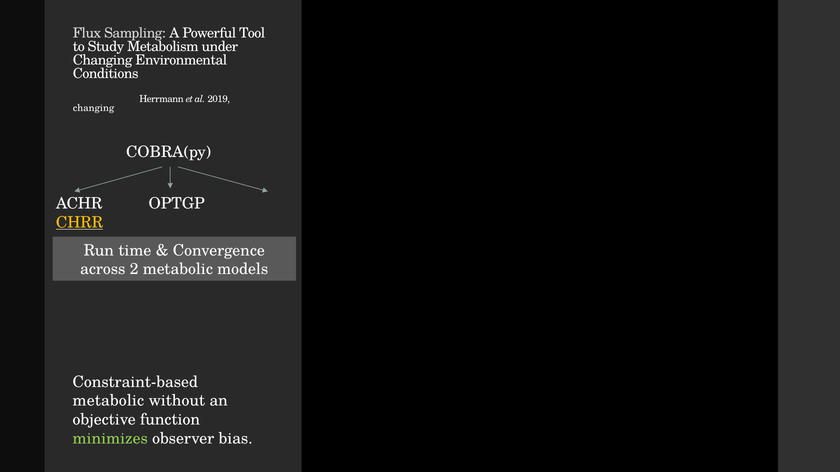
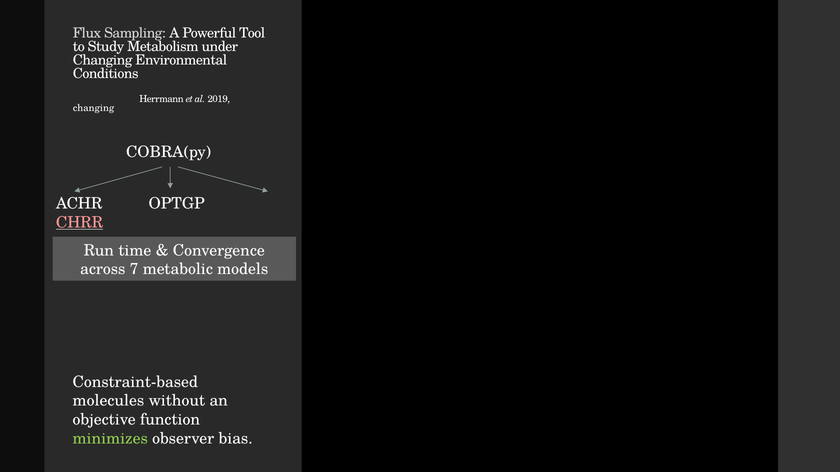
CHRR colour: yellow -> pink (79, 223)
2: 2 -> 7 (134, 270)
metabolic: metabolic -> molecules (108, 401)
